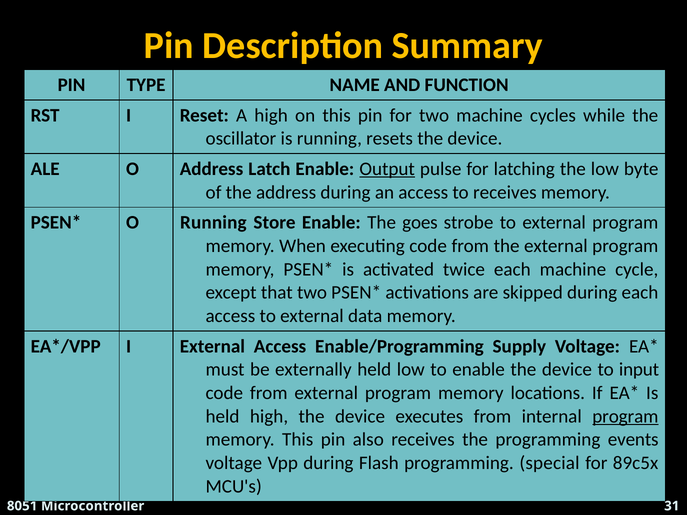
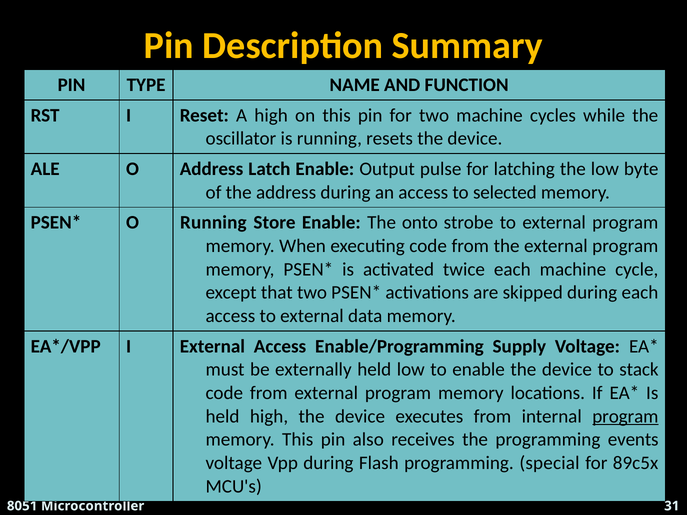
Output underline: present -> none (387, 169)
to receives: receives -> selected (505, 192)
goes: goes -> onto (420, 223)
input: input -> stack (639, 370)
